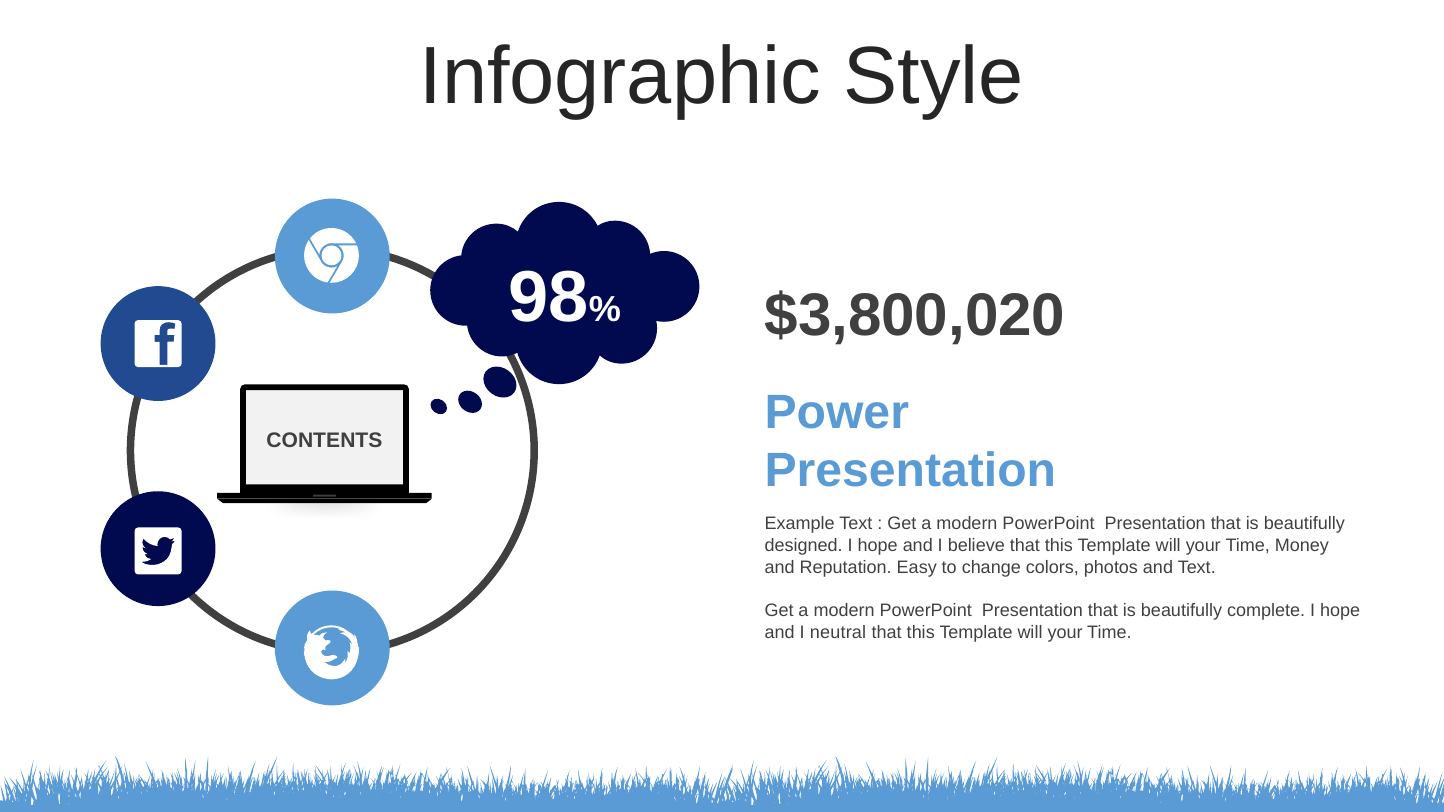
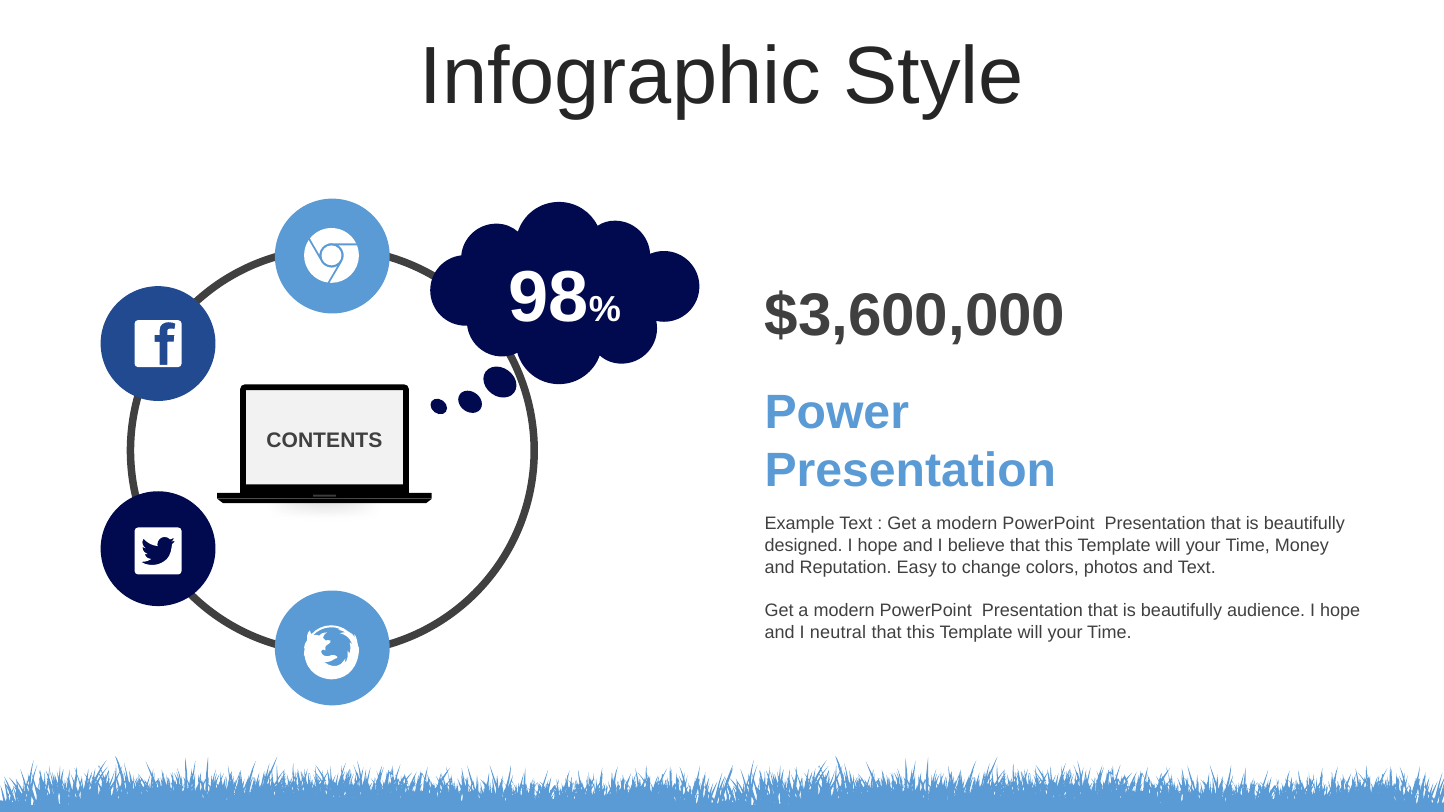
$3,800,020: $3,800,020 -> $3,600,000 (915, 315)
complete: complete -> audience (1266, 611)
